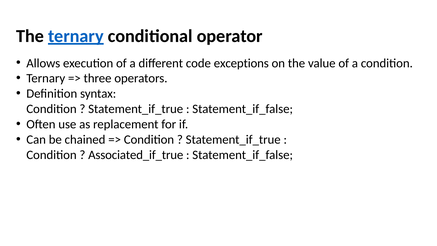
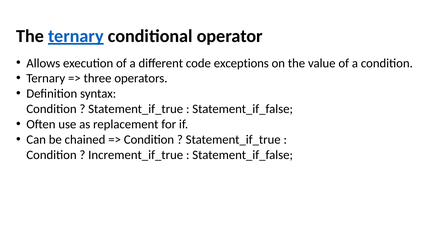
Associated_if_true: Associated_if_true -> Increment_if_true (136, 155)
